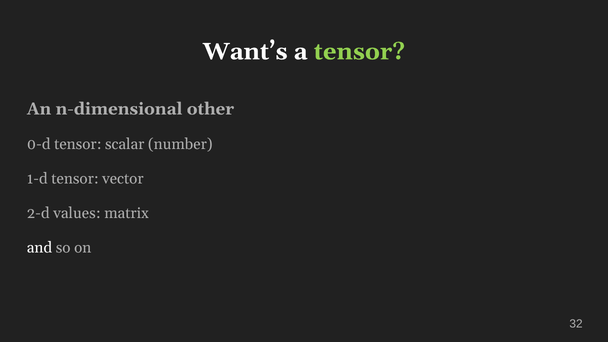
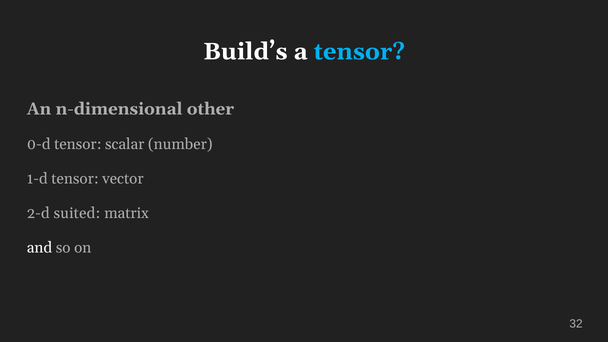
Want’s: Want’s -> Build’s (245, 52)
tensor colour: light green -> light blue (359, 52)
values: values -> suited (77, 213)
